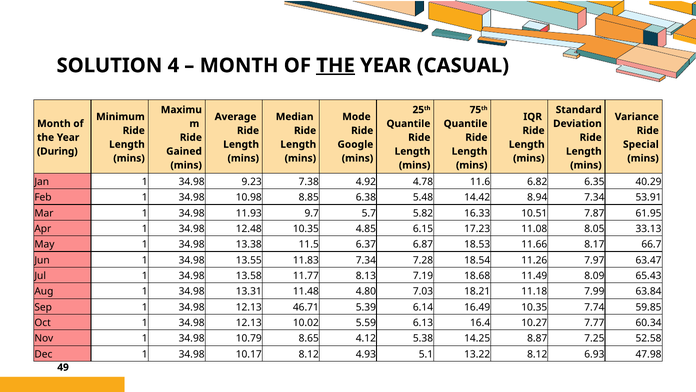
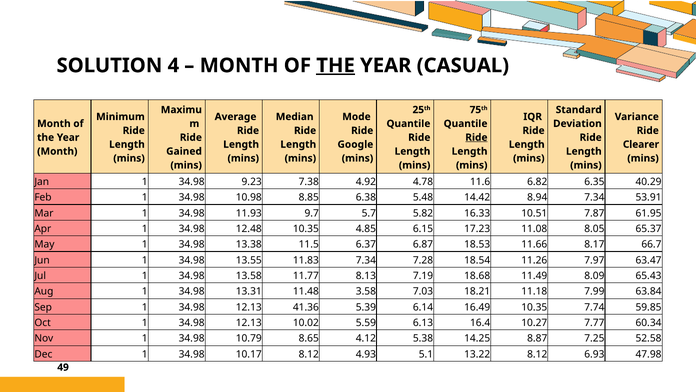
Ride underline: none -> present (476, 137)
Special: Special -> Clearer (641, 144)
During: During -> Month (57, 151)
33.13: 33.13 -> 65.37 (649, 229)
4.80: 4.80 -> 3.58 (366, 291)
46.71: 46.71 -> 41.36 (306, 307)
